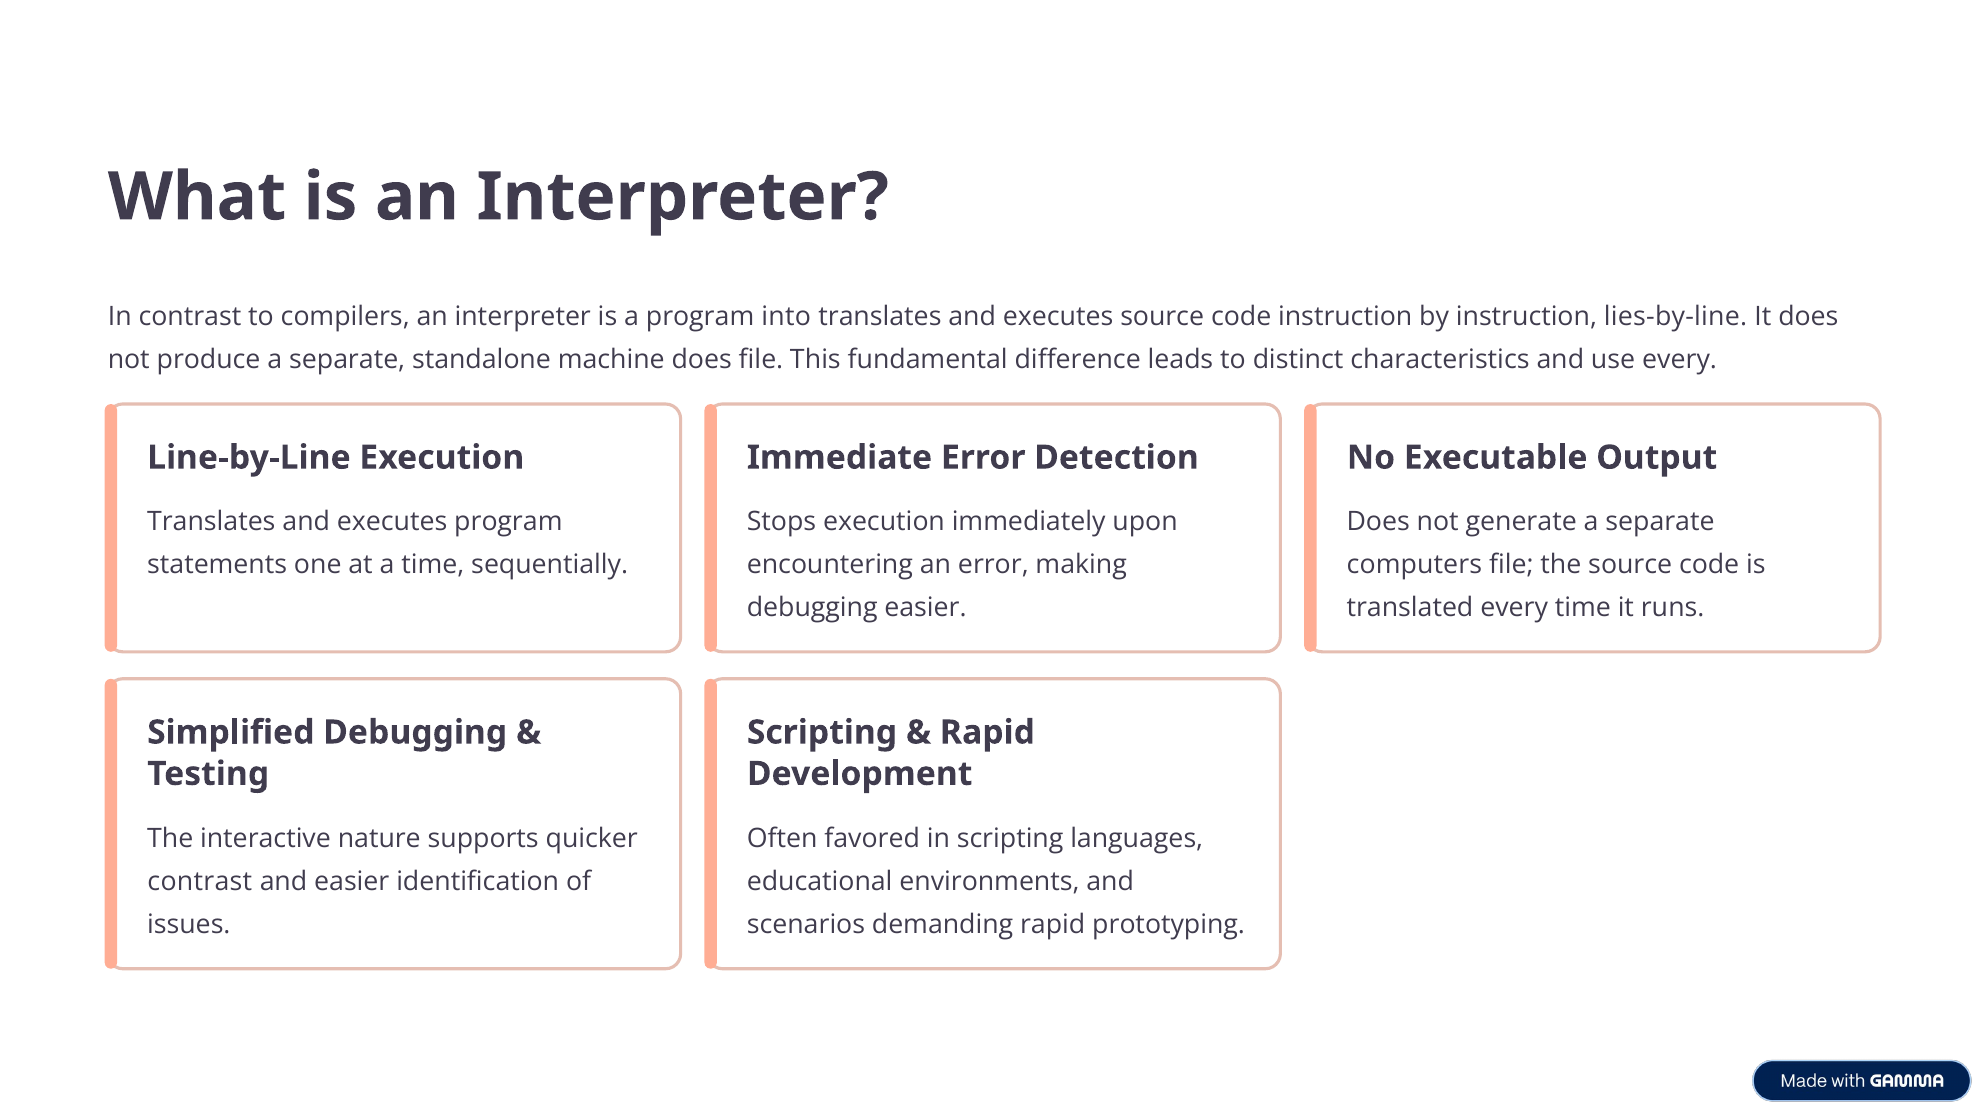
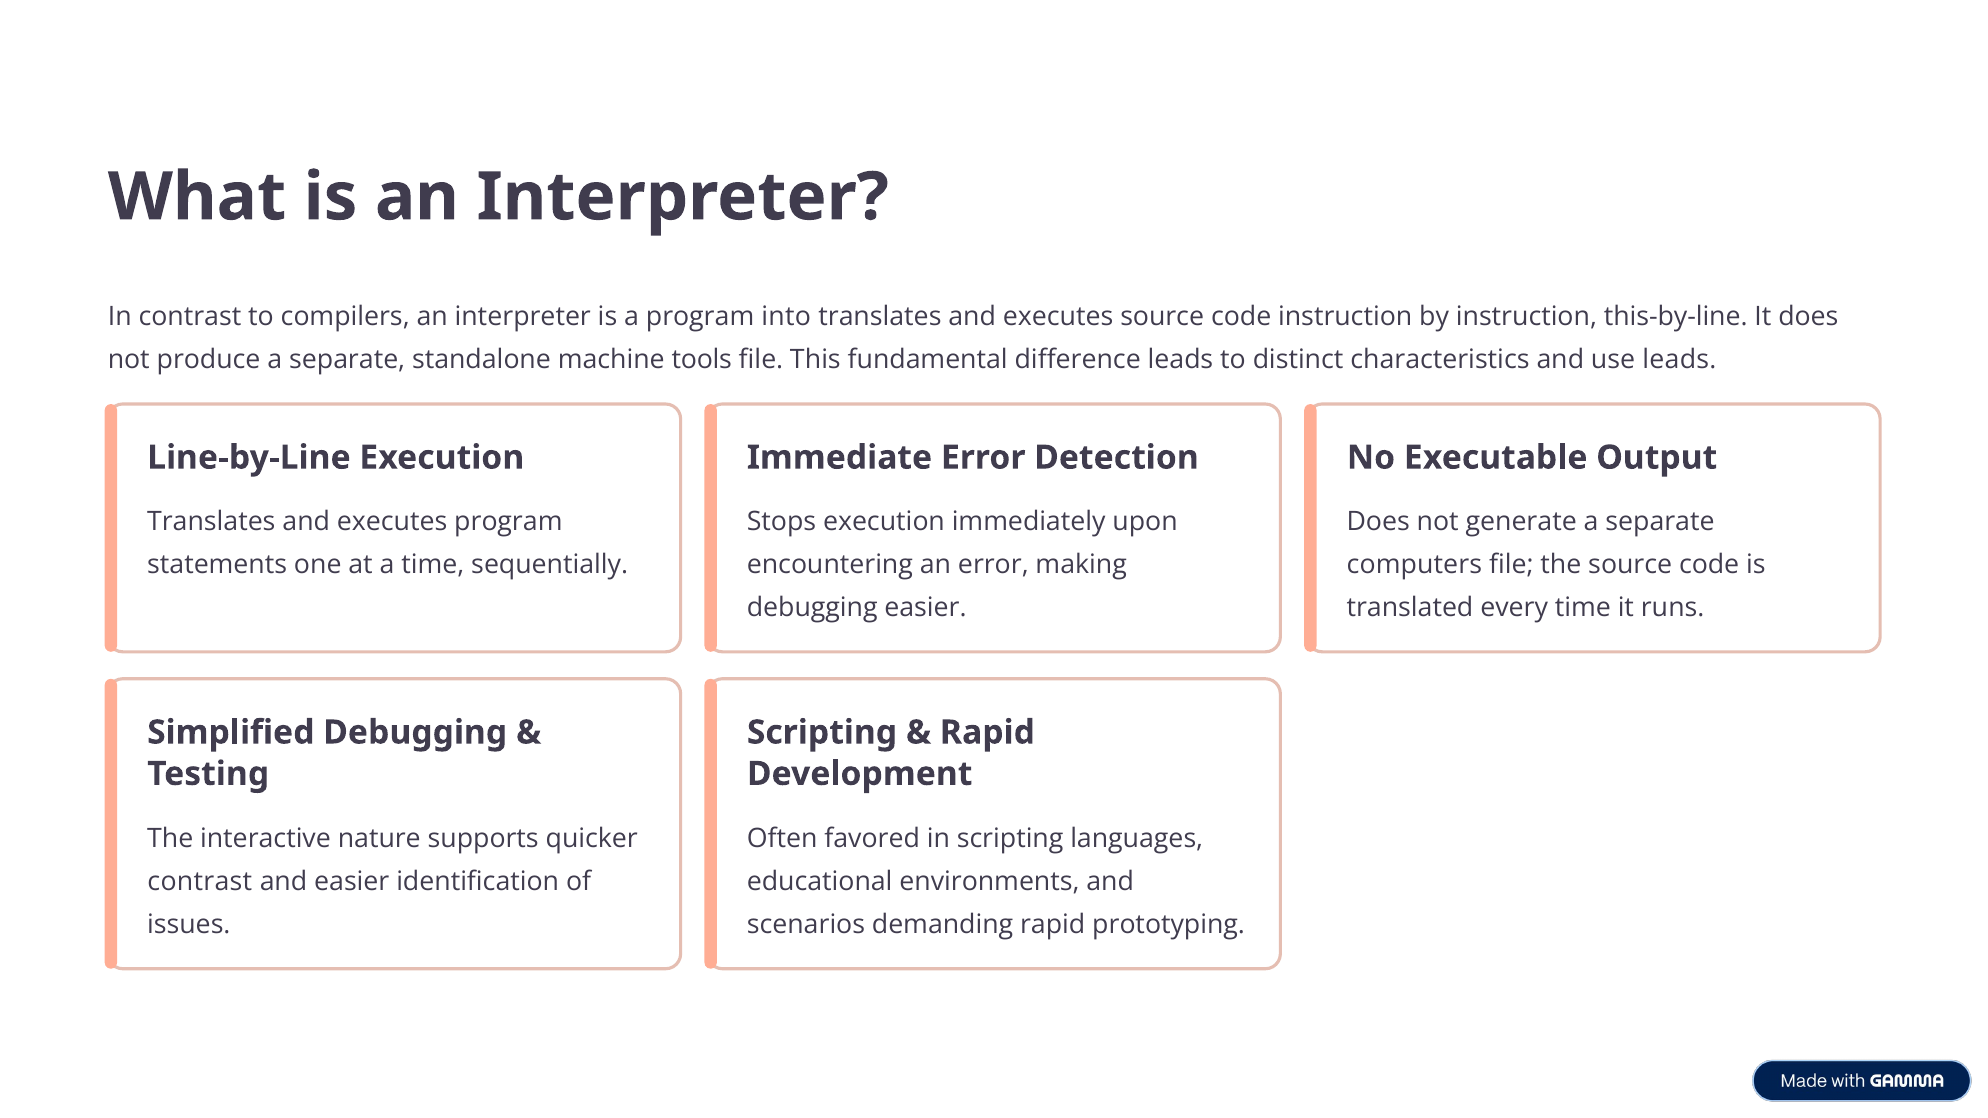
lies-by-line: lies-by-line -> this-by-line (1676, 316)
machine does: does -> tools (702, 360)
use every: every -> leads (1679, 360)
